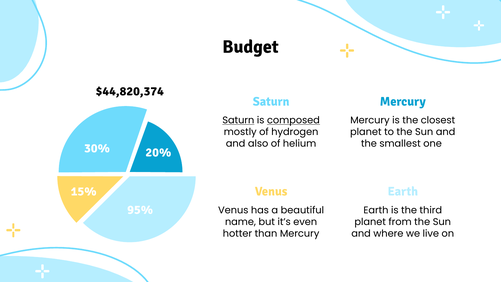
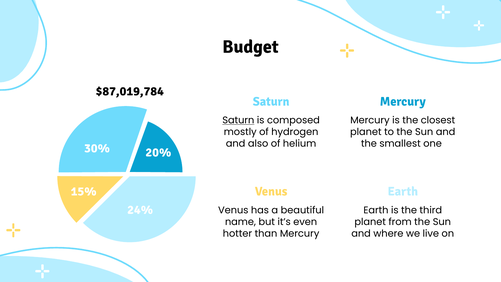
$44,820,374: $44,820,374 -> $87,019,784 (130, 91)
composed underline: present -> none (293, 120)
95%: 95% -> 24% (140, 210)
